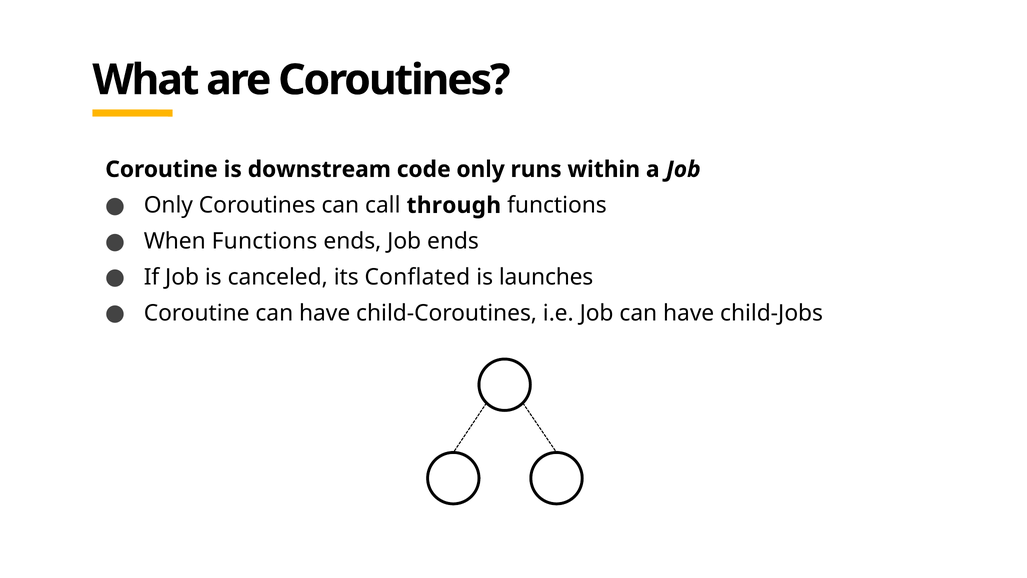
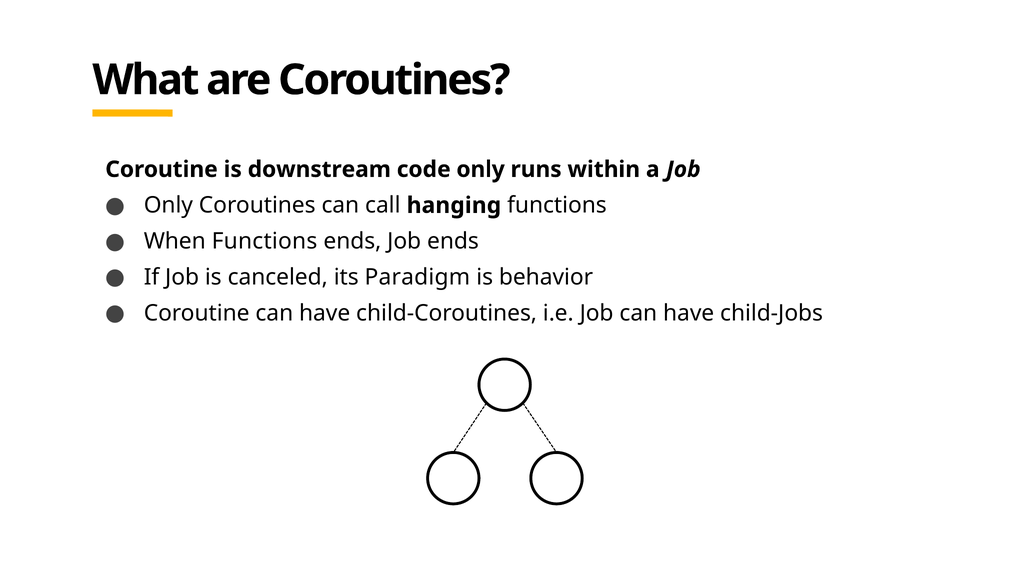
through: through -> hanging (454, 205)
Conflated: Conflated -> Paradigm (417, 277)
launches: launches -> behavior (546, 277)
